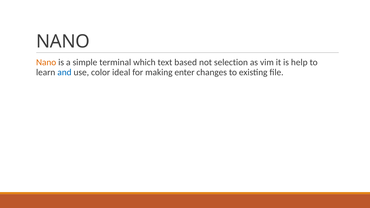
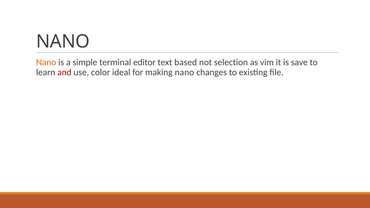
which: which -> editor (144, 62)
help: help -> save (299, 62)
and colour: blue -> red (64, 72)
making enter: enter -> nano (184, 72)
